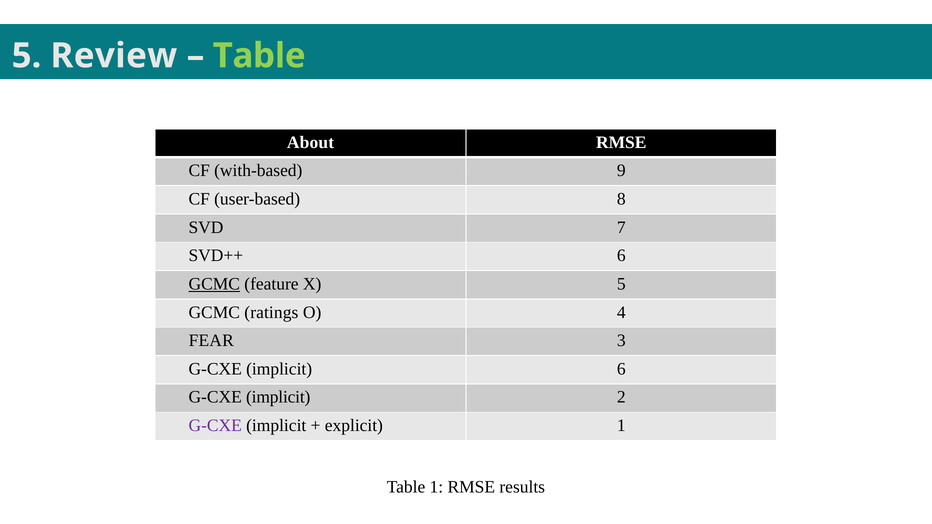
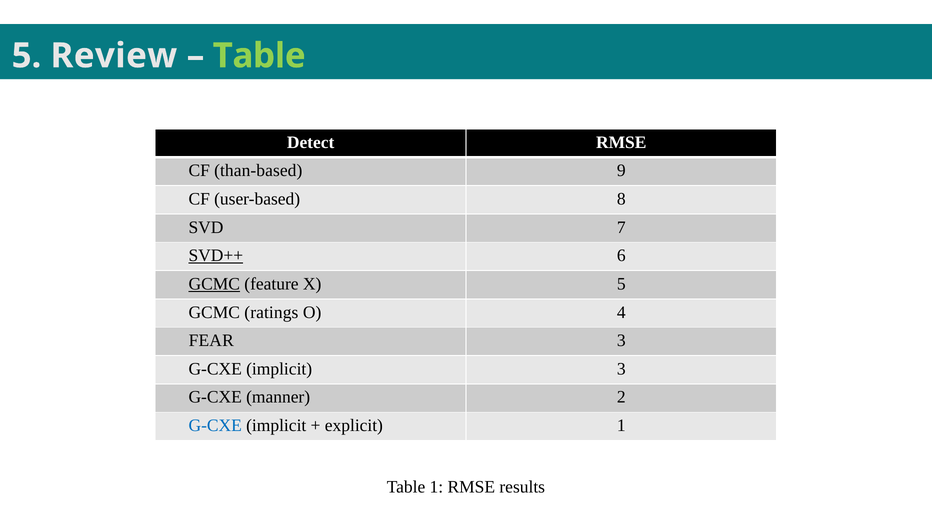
About: About -> Detect (311, 142)
with-based: with-based -> than-based (258, 171)
SVD++ underline: none -> present (216, 256)
implicit 6: 6 -> 3 (621, 369)
implicit: implicit -> manner (278, 397)
G-CXE colour: purple -> blue (215, 426)
